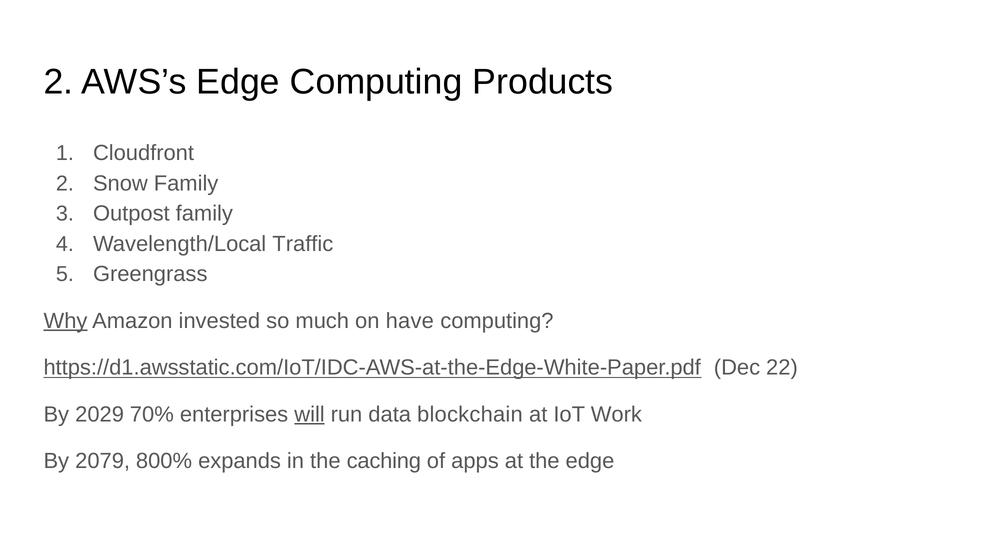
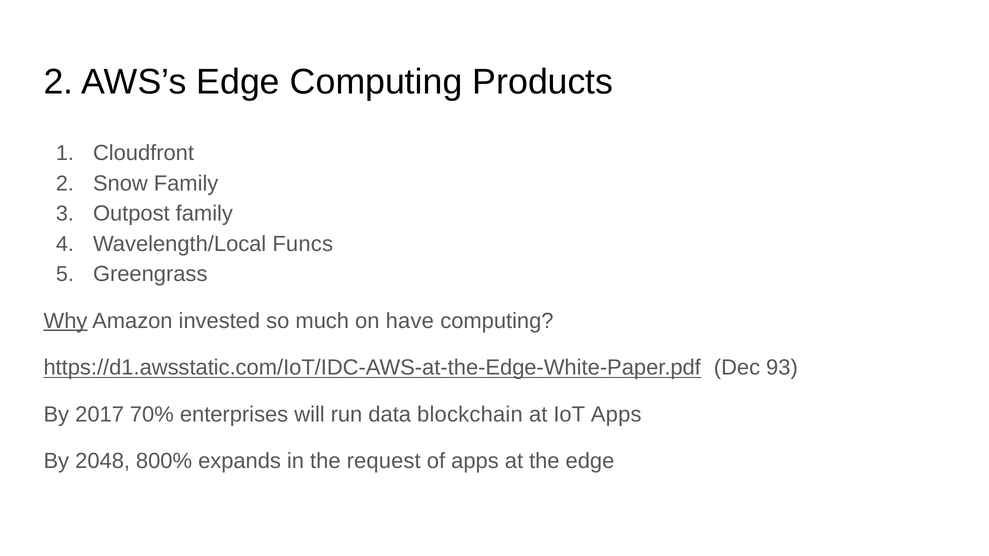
Traffic: Traffic -> Funcs (303, 244)
22: 22 -> 93 (782, 368)
2029: 2029 -> 2017 (100, 415)
will underline: present -> none (310, 415)
IoT Work: Work -> Apps (616, 415)
2079: 2079 -> 2048 (103, 461)
caching: caching -> request (384, 461)
